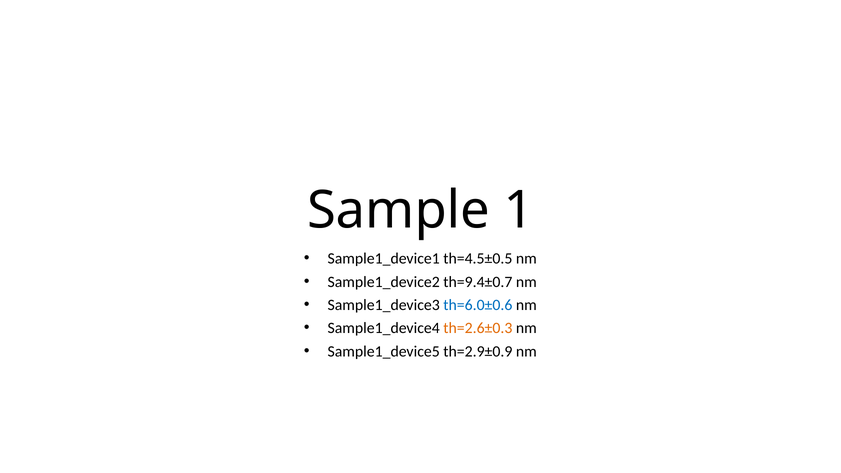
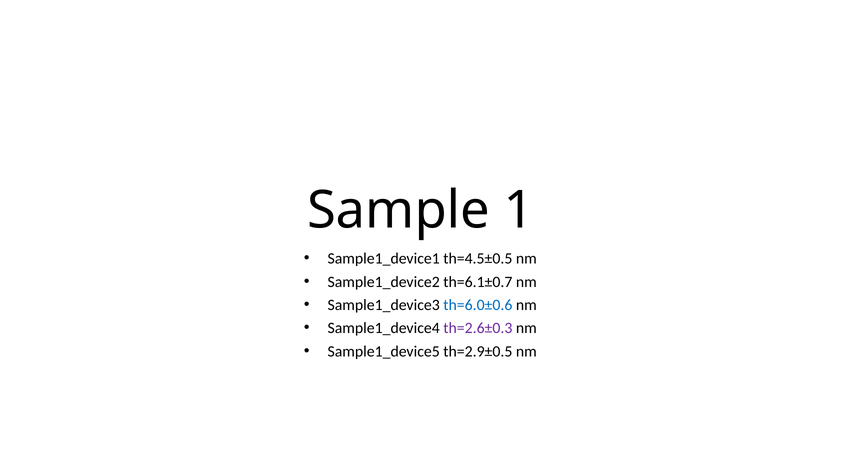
th=9.4±0.7: th=9.4±0.7 -> th=6.1±0.7 (478, 282)
th=2.6±0.3 colour: orange -> purple (478, 328)
th=2.9±0.9: th=2.9±0.9 -> th=2.9±0.5 (478, 351)
